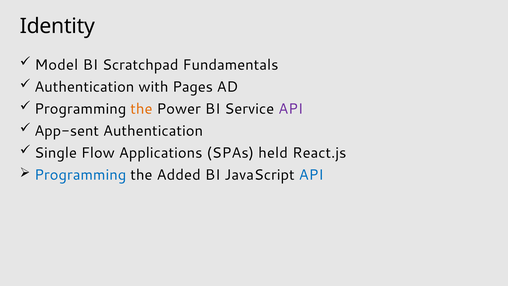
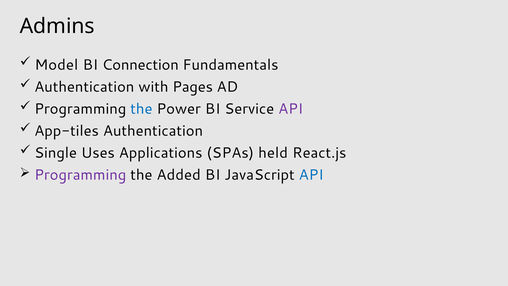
Identity: Identity -> Admins (57, 26)
Scratchpad: Scratchpad -> Connection (140, 65)
the colour: orange -> blue (141, 109)
App-sent: App-sent -> App-tiles (67, 131)
Flow: Flow -> Uses (98, 153)
Programming colour: blue -> purple (80, 175)
